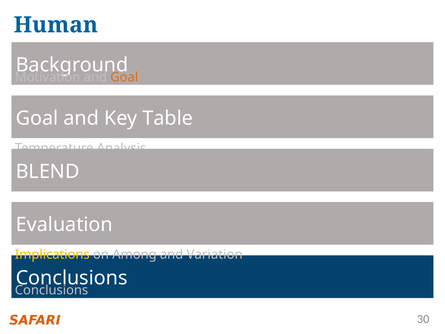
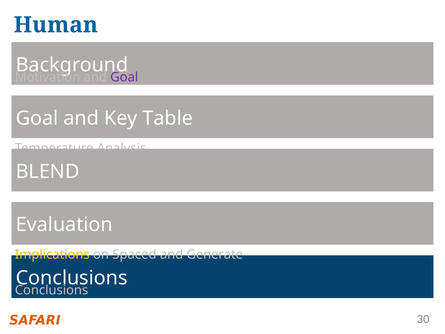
Goal colour: orange -> purple (124, 77)
Among: Among -> Spaced (134, 254)
and Variation: Variation -> Generate (215, 254)
